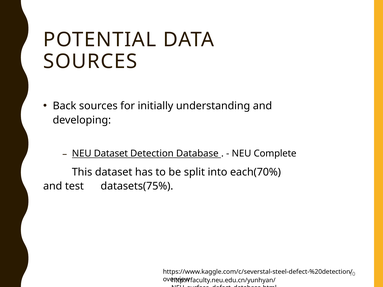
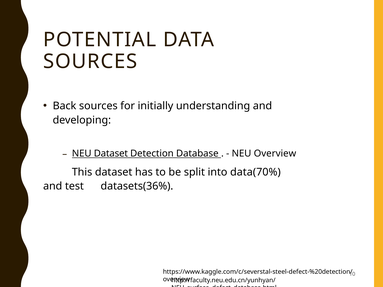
NEU Complete: Complete -> Overview (275, 154)
each(70%: each(70% -> data(70% (255, 172)
datasets(75%: datasets(75% -> datasets(36% (137, 186)
